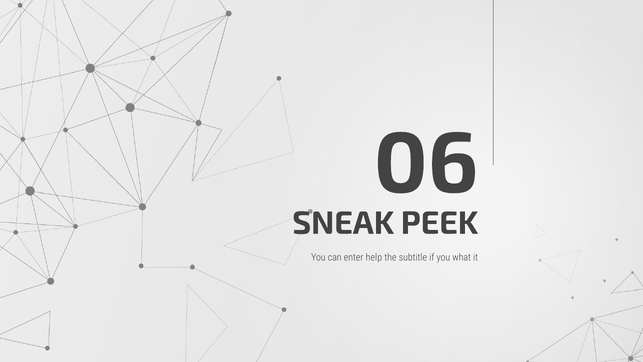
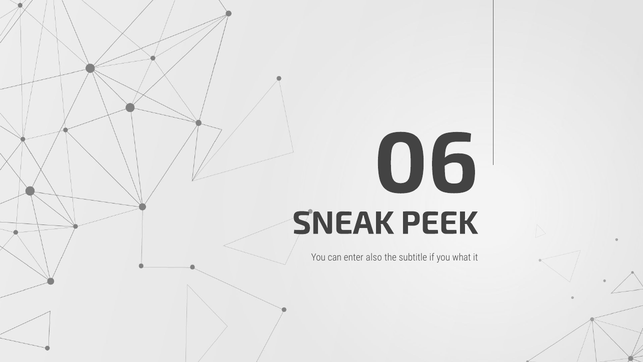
help: help -> also (374, 257)
